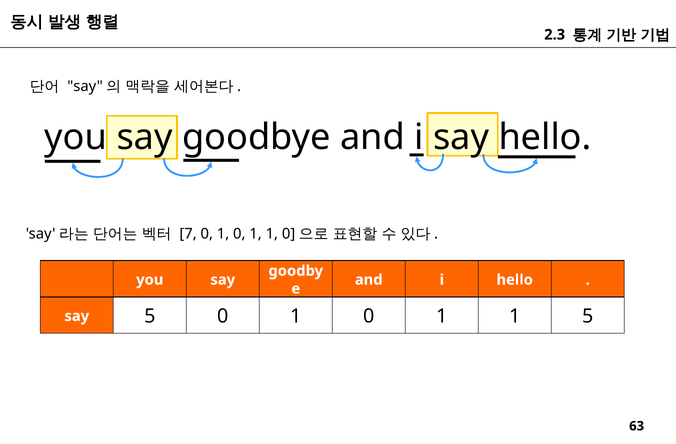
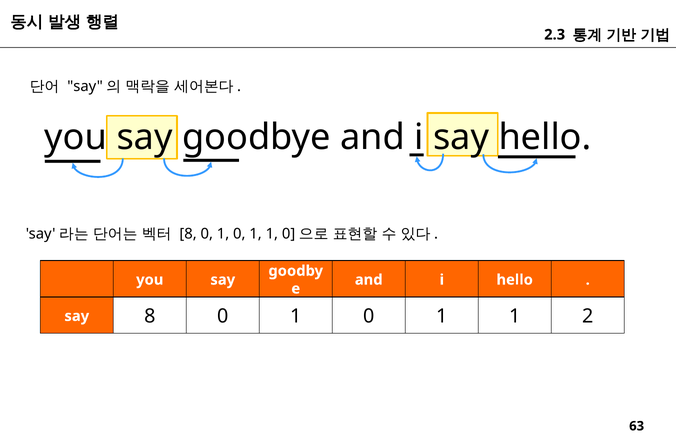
7: 7 -> 8 (188, 234)
say 5: 5 -> 8 (150, 316)
1 5: 5 -> 2 (588, 316)
